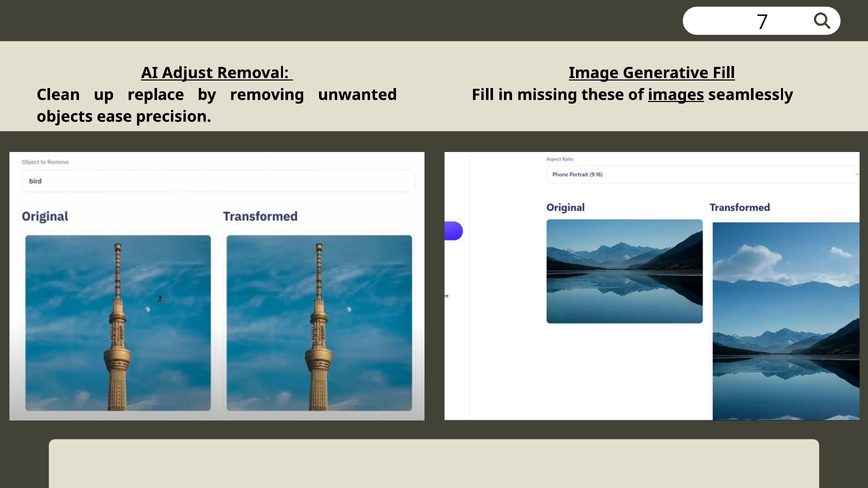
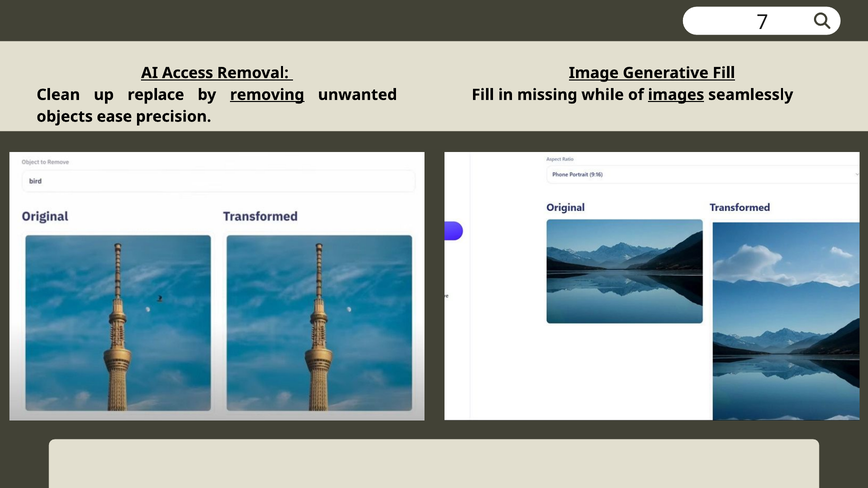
Adjust: Adjust -> Access (188, 73)
removing underline: none -> present (267, 95)
these: these -> while (603, 95)
